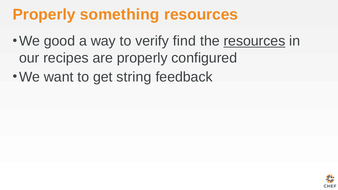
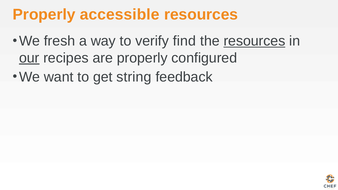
something: something -> accessible (120, 15)
good: good -> fresh (59, 41)
our underline: none -> present (29, 58)
